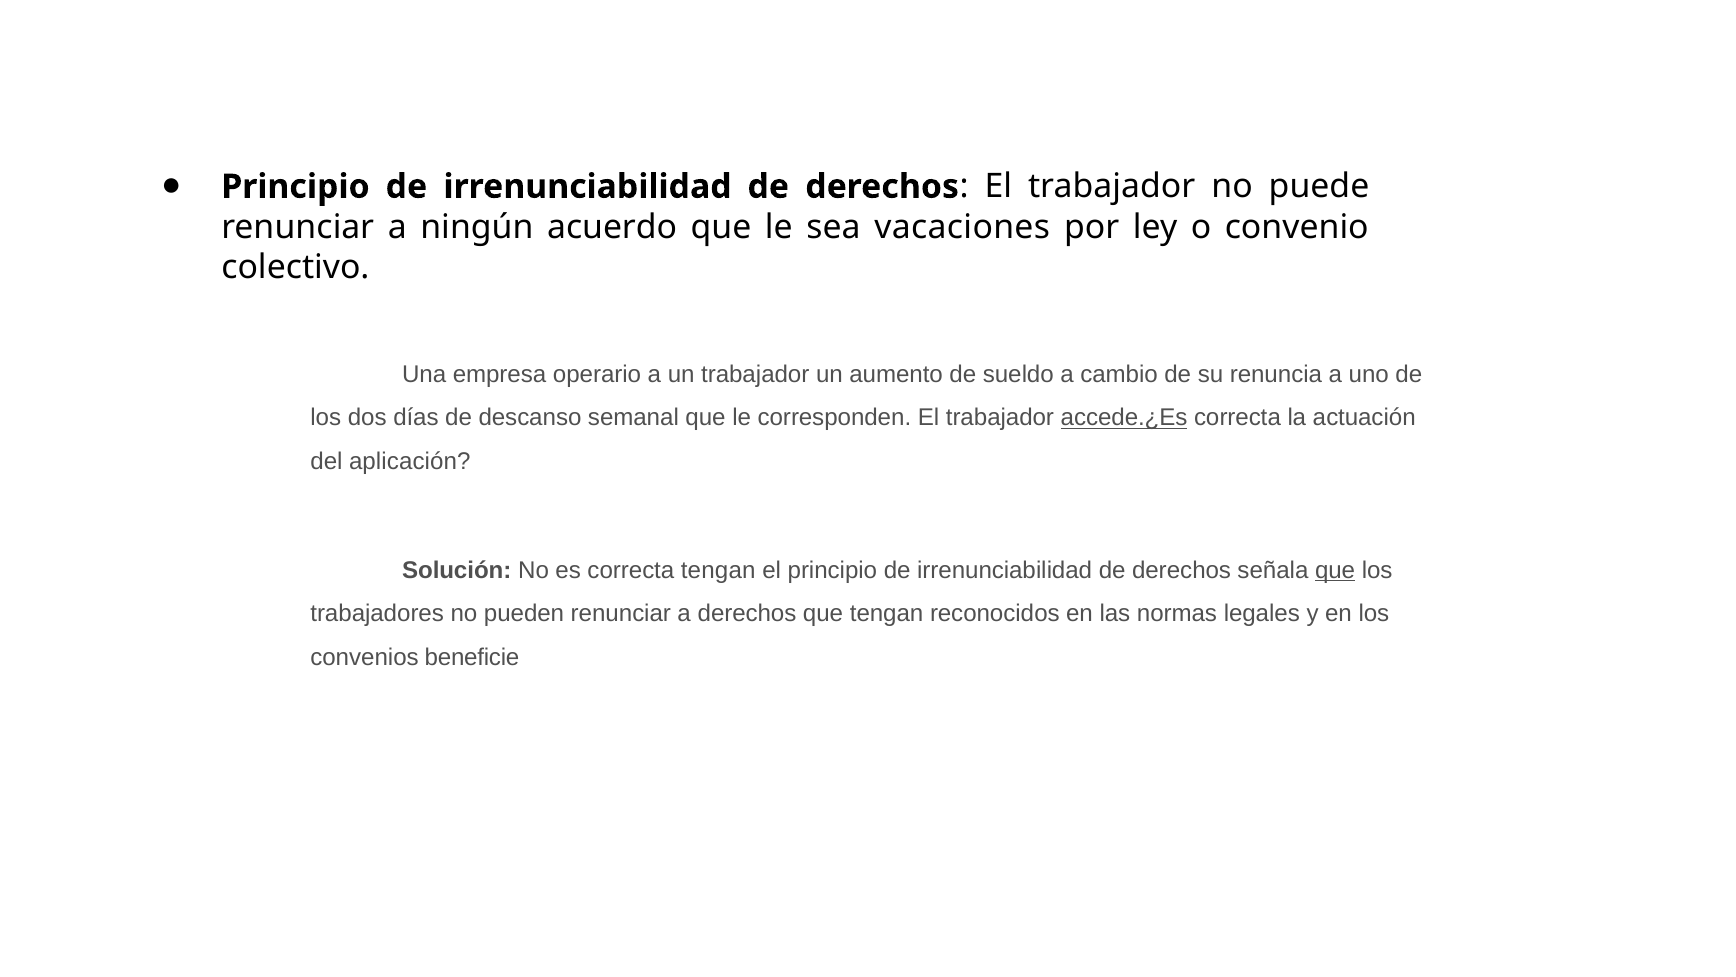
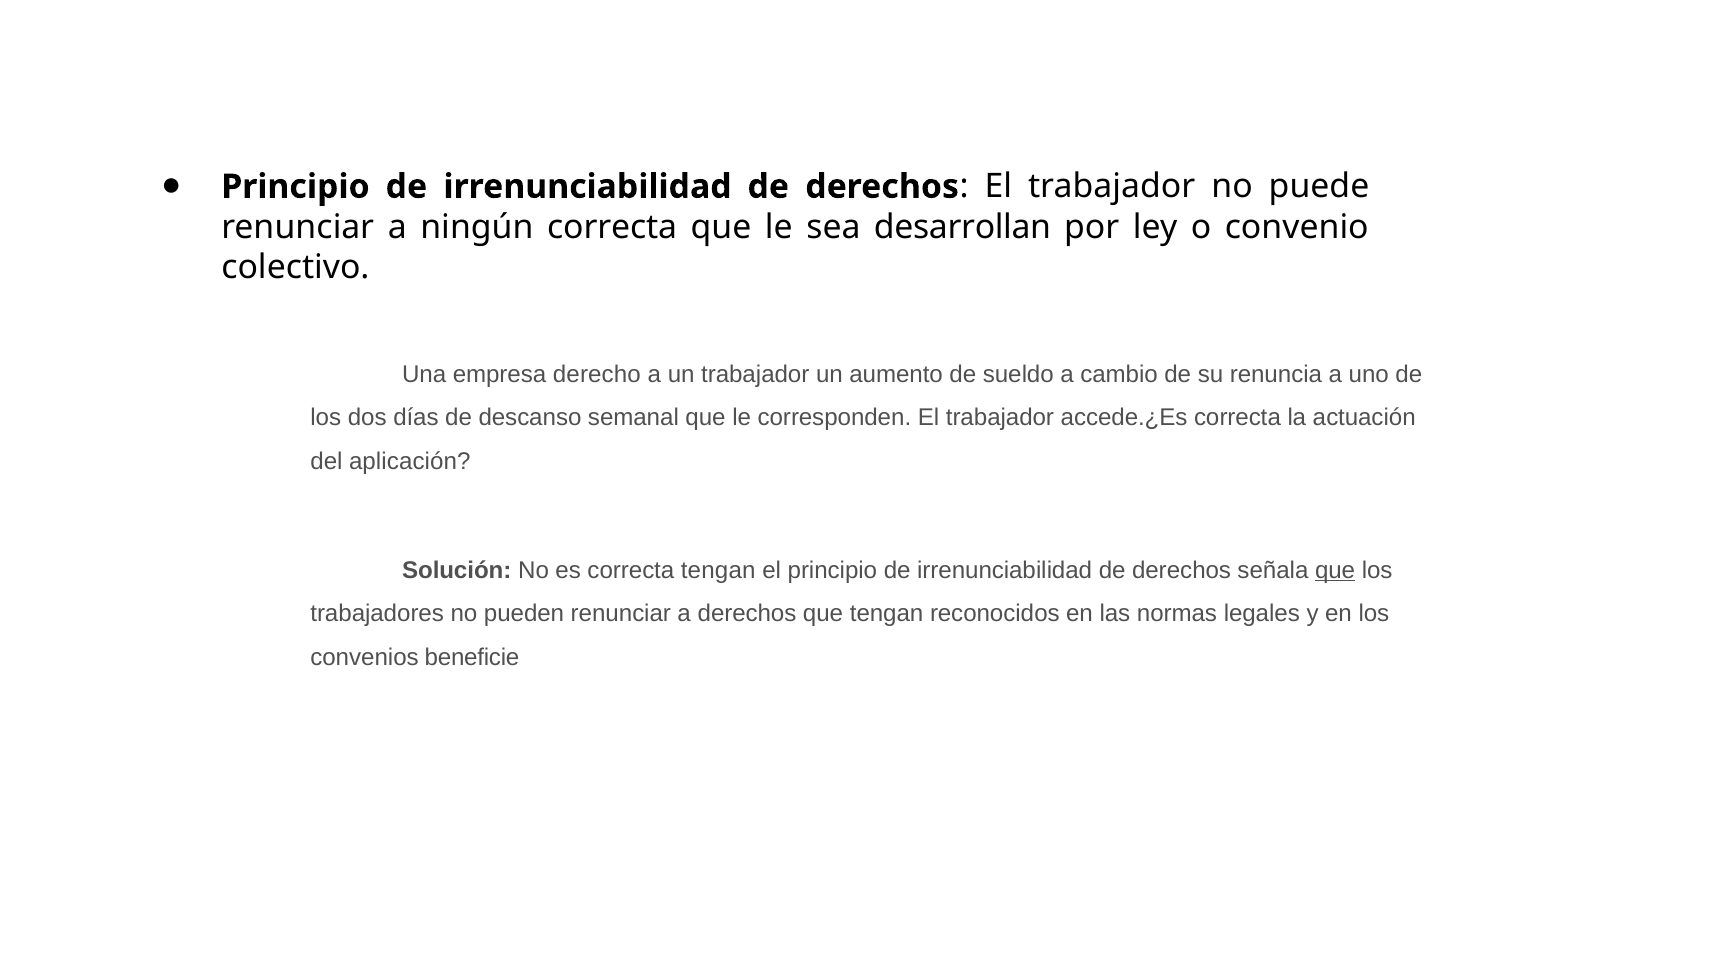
ningún acuerdo: acuerdo -> correcta (612, 227)
vacaciones: vacaciones -> desarrollan (963, 227)
operario: operario -> derecho (597, 374)
accede.¿Es underline: present -> none (1124, 418)
